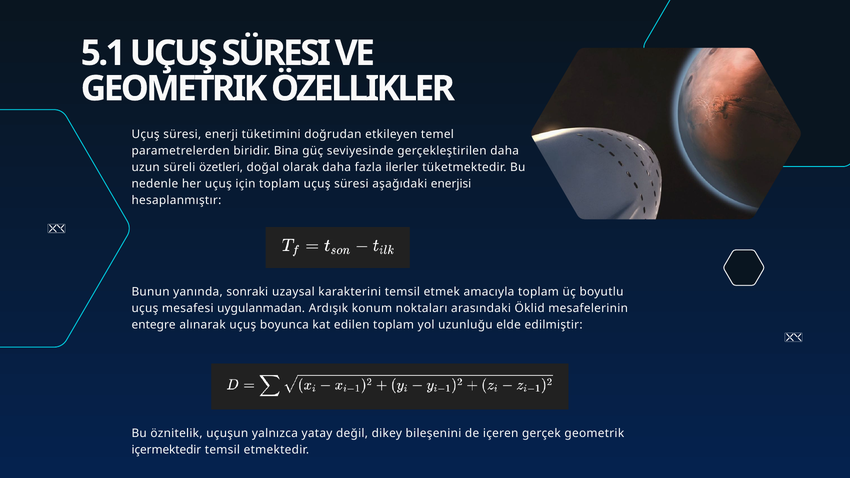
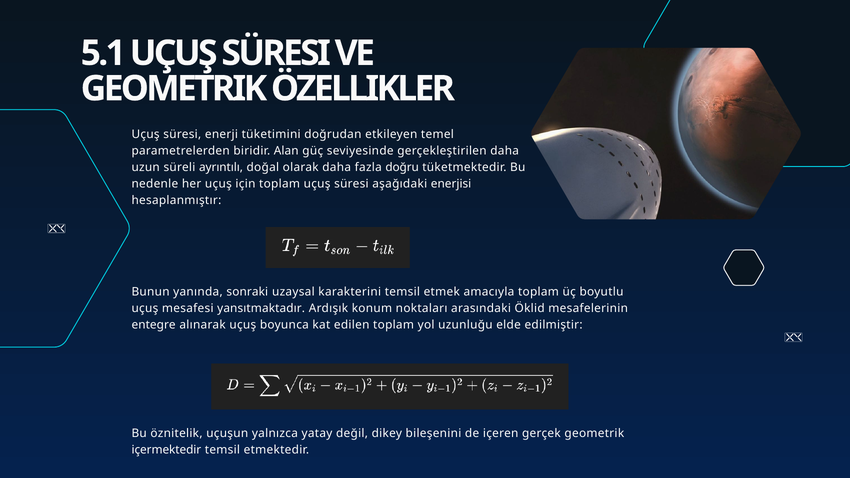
Bina: Bina -> Alan (286, 151)
özetleri: özetleri -> ayrıntılı (221, 168)
ilerler: ilerler -> doğru (402, 168)
uygulanmadan: uygulanmadan -> yansıtmaktadır (261, 308)
